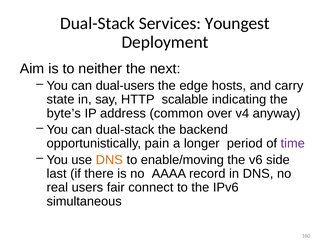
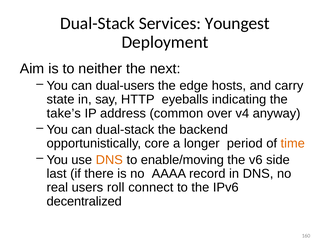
scalable: scalable -> eyeballs (185, 100)
byte’s: byte’s -> take’s (64, 114)
pain: pain -> core (157, 144)
time colour: purple -> orange (293, 144)
fair: fair -> roll (116, 188)
simultaneous: simultaneous -> decentralized (84, 202)
